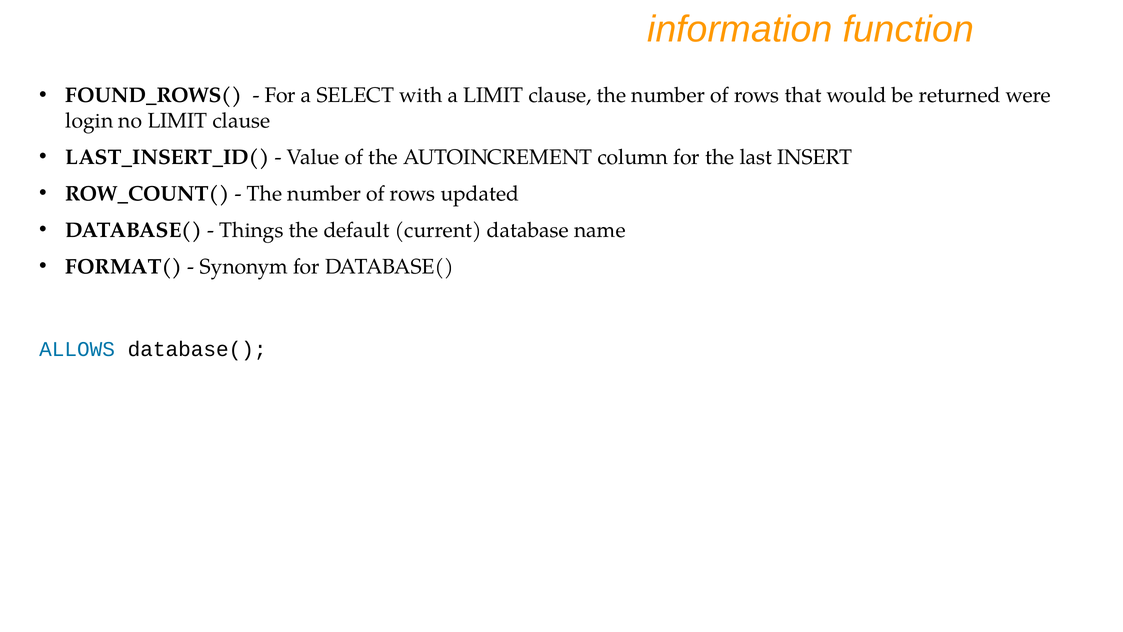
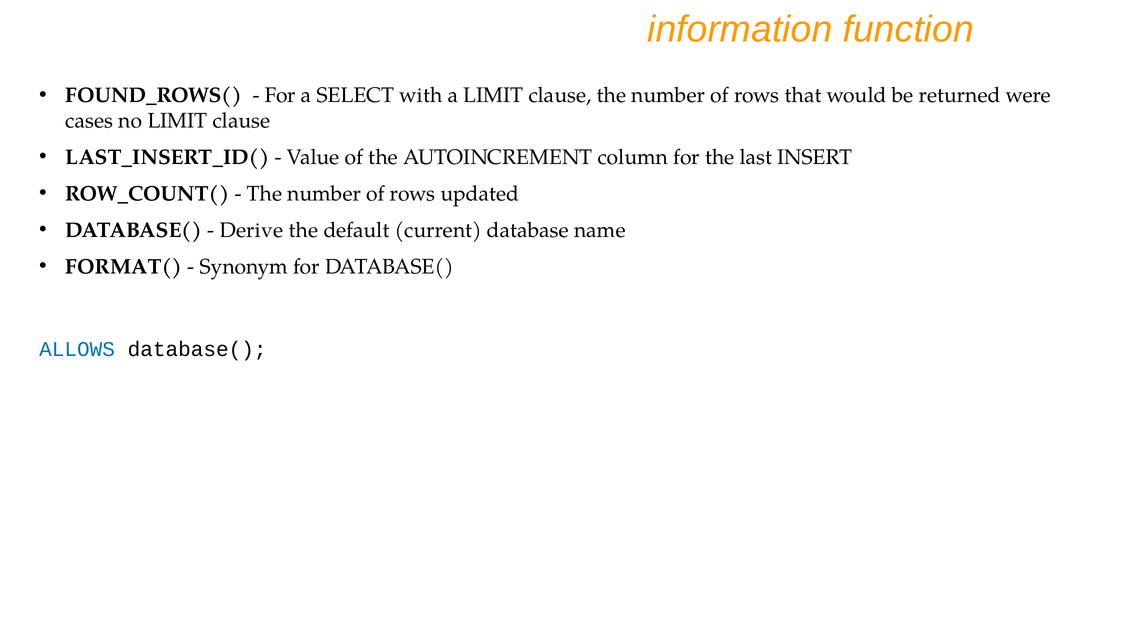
login: login -> cases (89, 121)
Things: Things -> Derive (251, 230)
